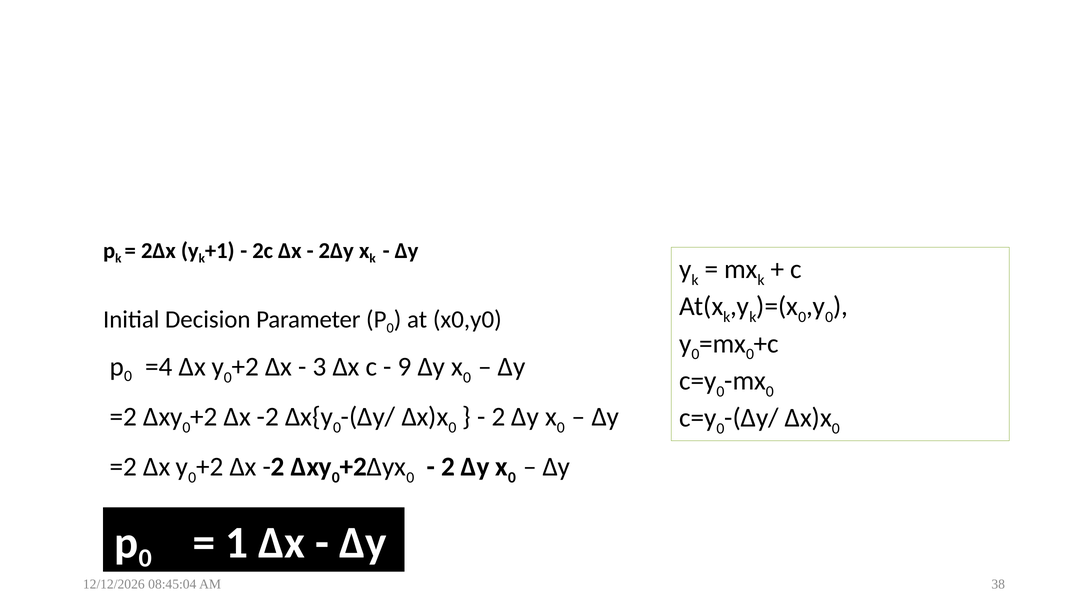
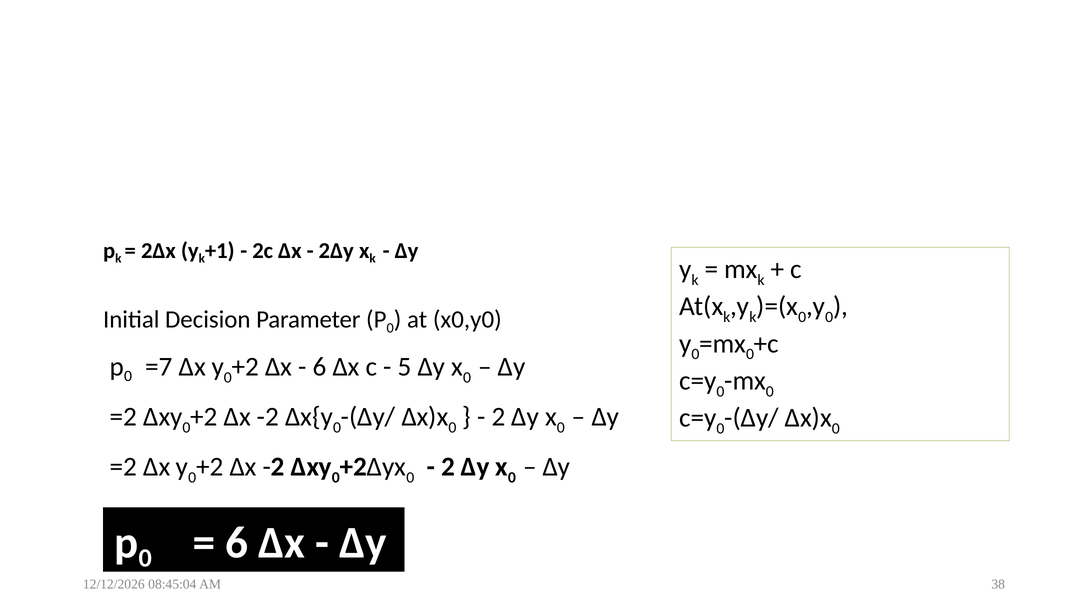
=4: =4 -> =7 (159, 367)
3: 3 -> 6 (320, 367)
9: 9 -> 5 (405, 367)
1: 1 -> 6 (237, 543)
